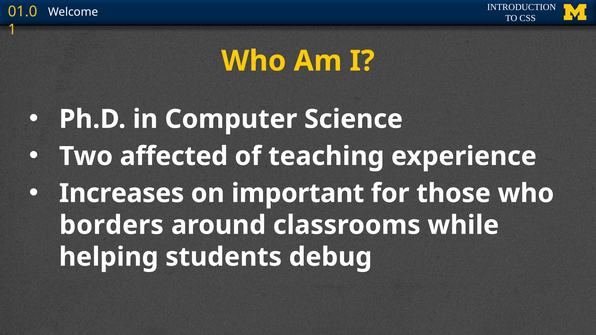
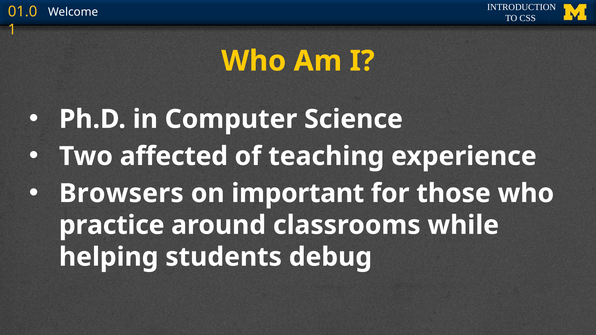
Increases: Increases -> Browsers (121, 193)
borders: borders -> practice (112, 225)
